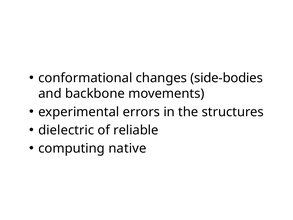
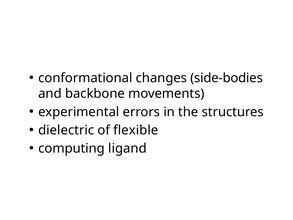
reliable: reliable -> flexible (136, 130)
native: native -> ligand (127, 148)
